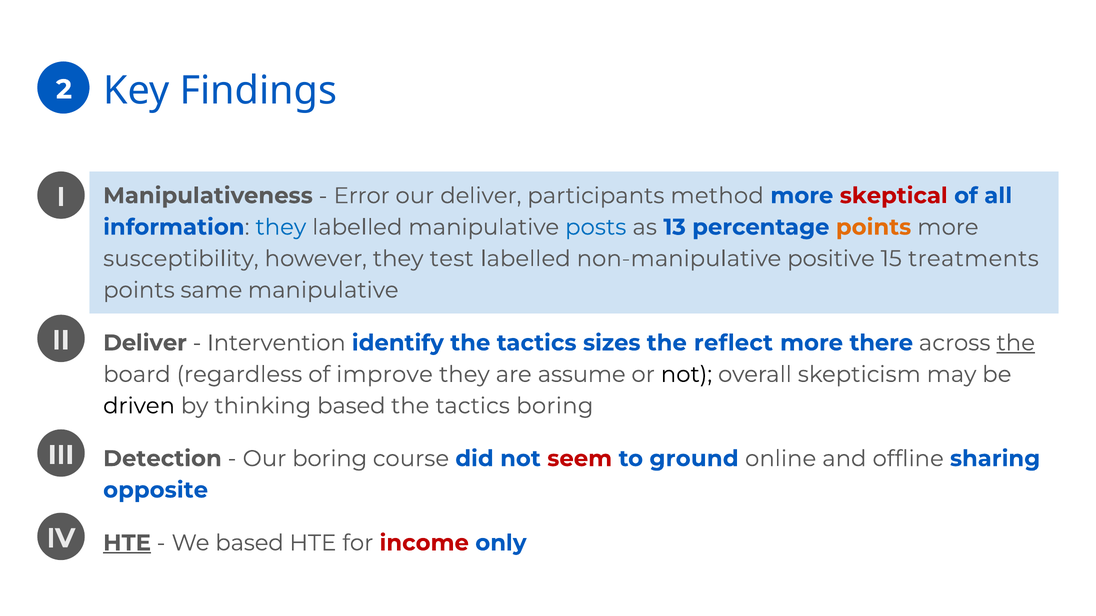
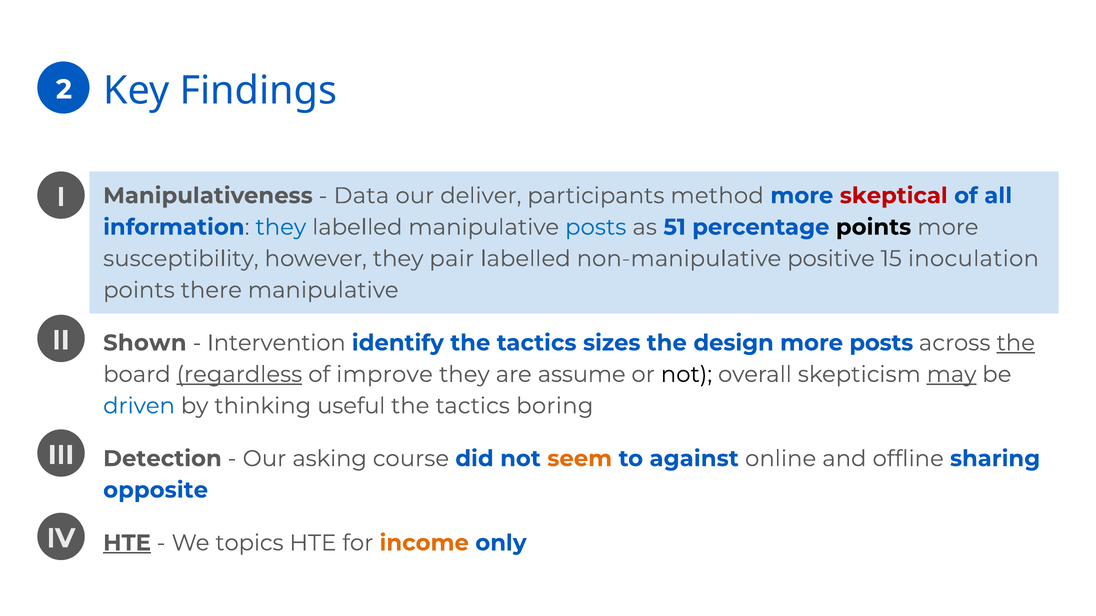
Error: Error -> Data (361, 196)
13: 13 -> 51 (675, 227)
points colour: orange -> black (874, 227)
test: test -> pair (452, 259)
treatments: treatments -> inoculation (973, 259)
same: same -> there (211, 290)
Deliver: Deliver -> Shown (145, 343)
reflect: reflect -> design (734, 343)
more there: there -> posts (881, 343)
regardless underline: none -> present (239, 375)
may underline: none -> present (952, 375)
driven colour: black -> blue (139, 406)
thinking based: based -> useful (351, 406)
Our boring: boring -> asking (330, 459)
seem colour: red -> orange (580, 459)
ground: ground -> against (694, 459)
We based: based -> topics (249, 543)
income colour: red -> orange (424, 543)
